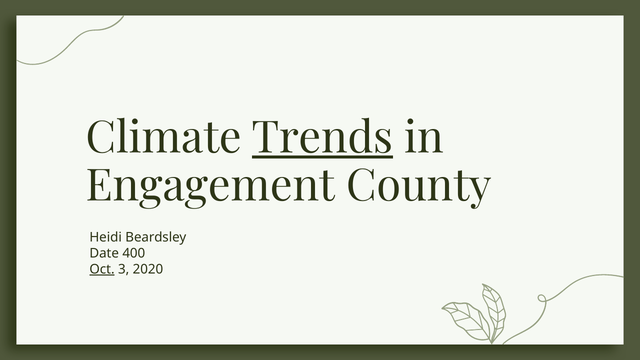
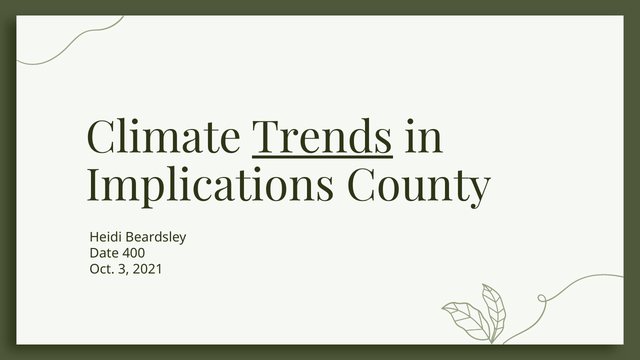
Engagement: Engagement -> Implications (210, 186)
Oct underline: present -> none (102, 269)
2020: 2020 -> 2021 (148, 269)
